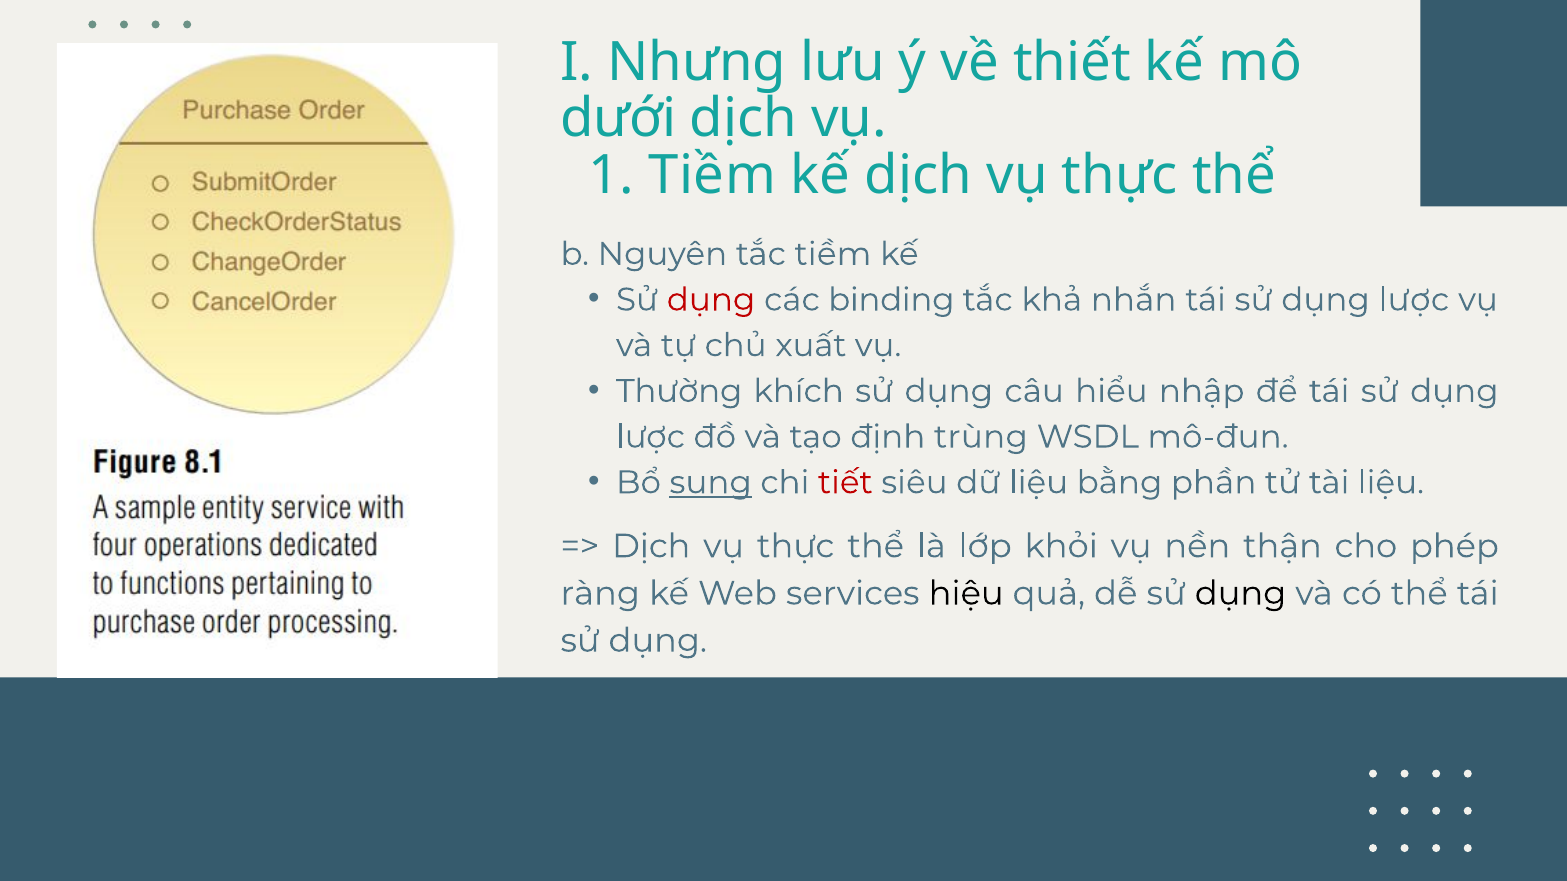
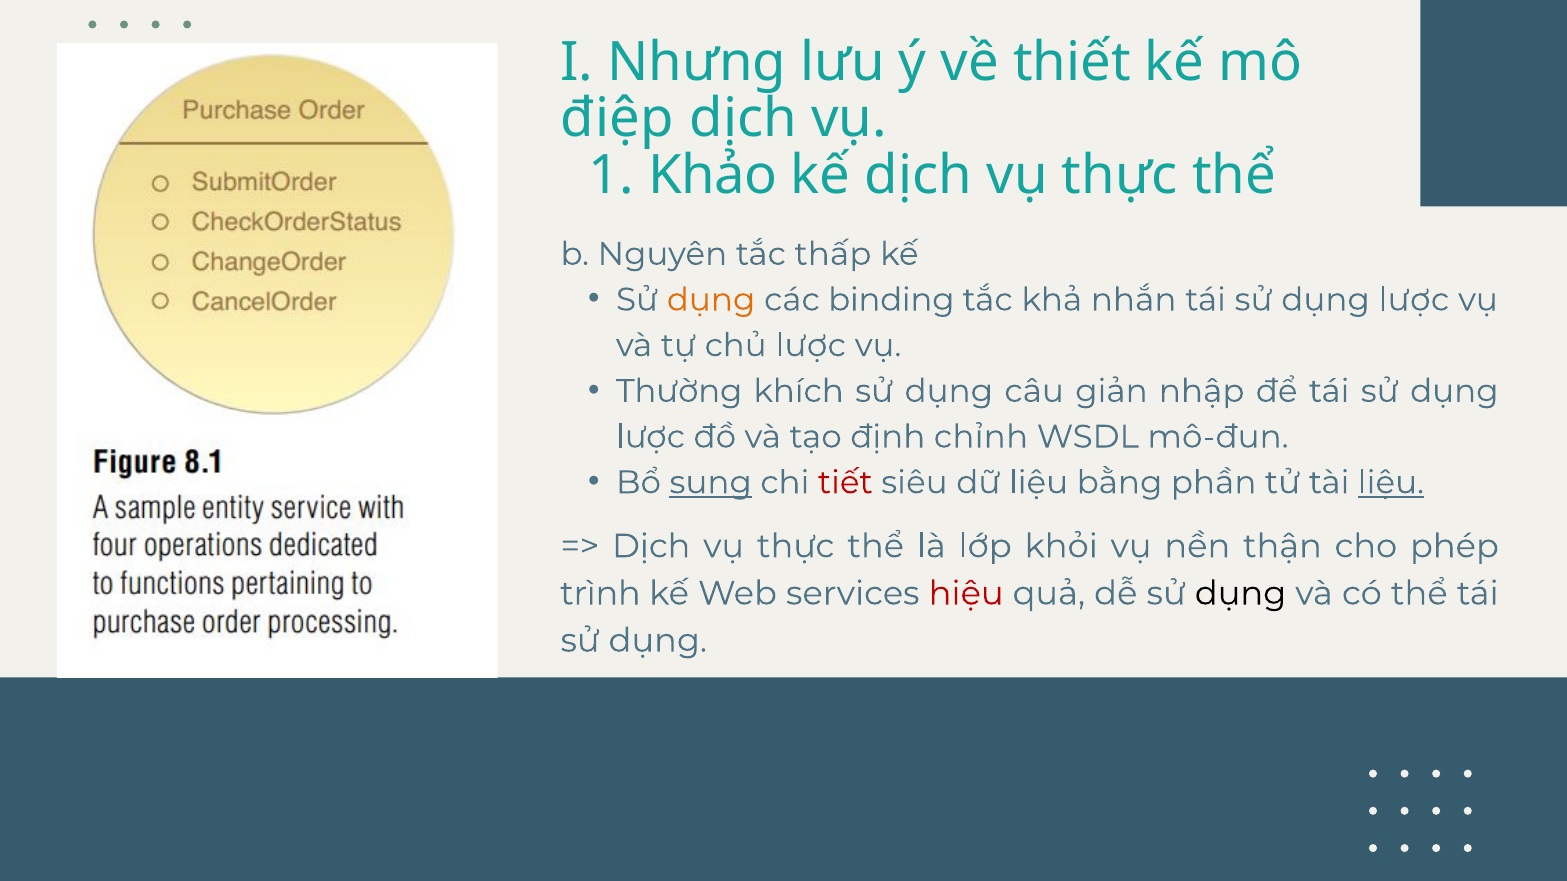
dưới: dưới -> điệp (618, 119)
1 Tiềm: Tiềm -> Khảo (713, 175)
tắc tiềm: tiềm -> thấp (833, 254)
dụng colour: red -> orange (711, 300)
chủ xuất: xuất -> lược (811, 346)
hiểu: hiểu -> giản (1111, 391)
trùng: trùng -> chỉnh (981, 437)
liệu underline: none -> present (1391, 483)
ràng: ràng -> trình (600, 594)
hiệu colour: black -> red (966, 594)
